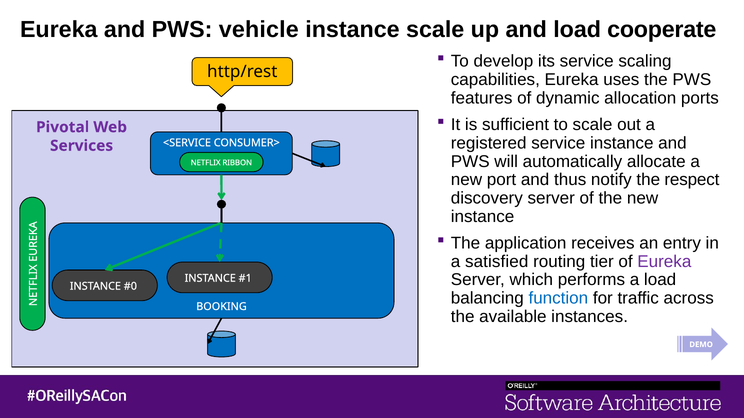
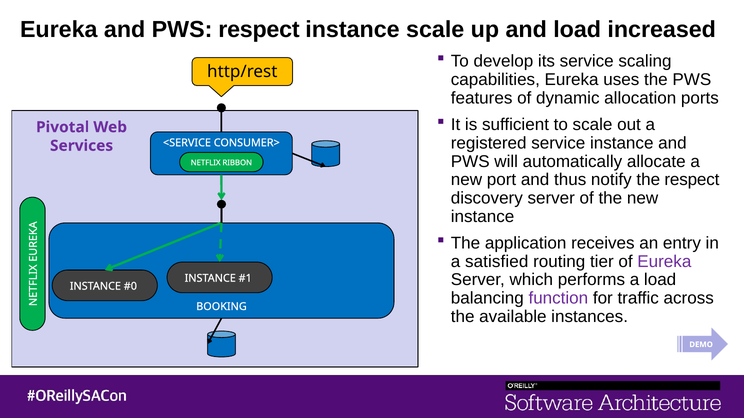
PWS vehicle: vehicle -> respect (259, 30)
cooperate: cooperate -> increased (662, 30)
function colour: blue -> purple (558, 299)
